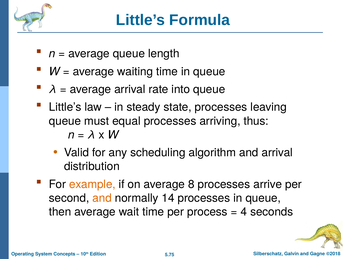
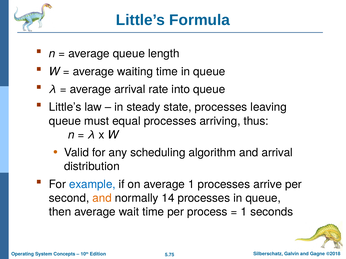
example colour: orange -> blue (92, 185)
average 8: 8 -> 1 (191, 185)
4: 4 -> 1 (244, 212)
